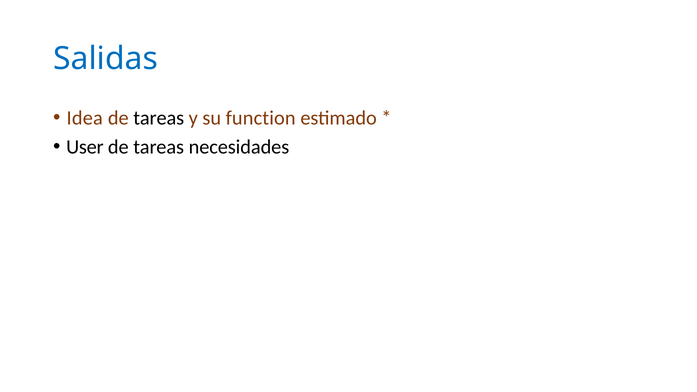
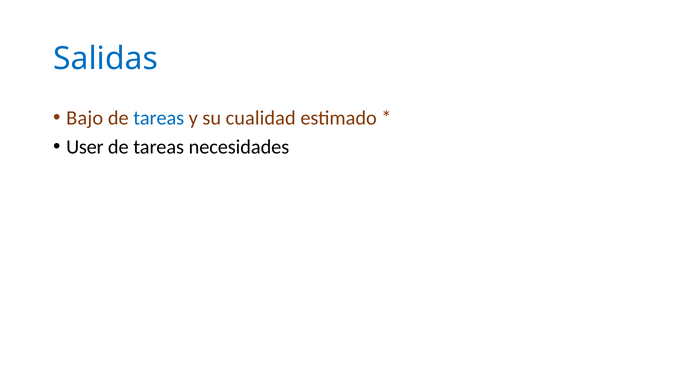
Idea: Idea -> Bajo (85, 118)
tareas colour: black -> blue (159, 118)
function: function -> cualidad (261, 118)
